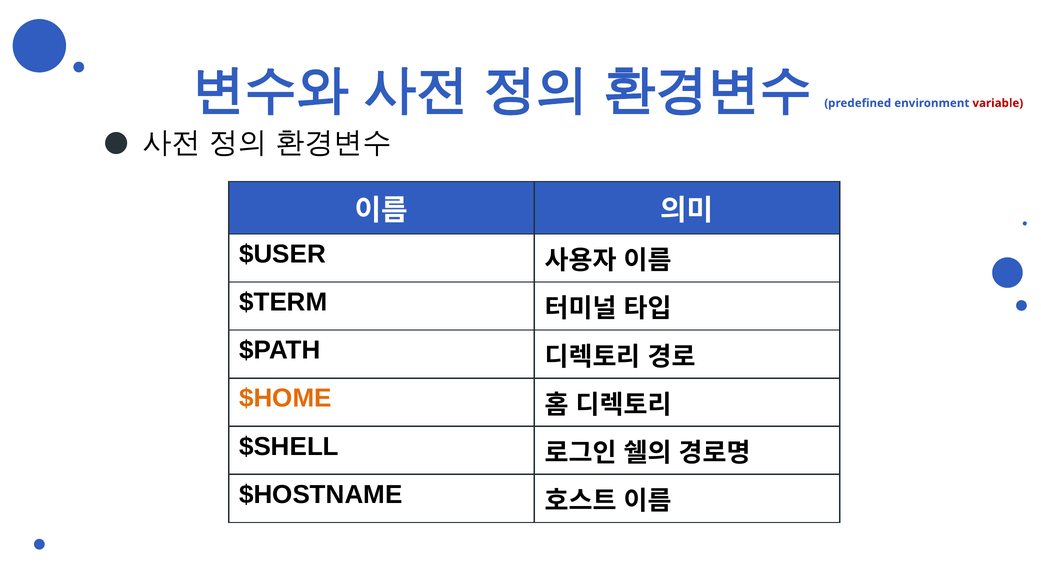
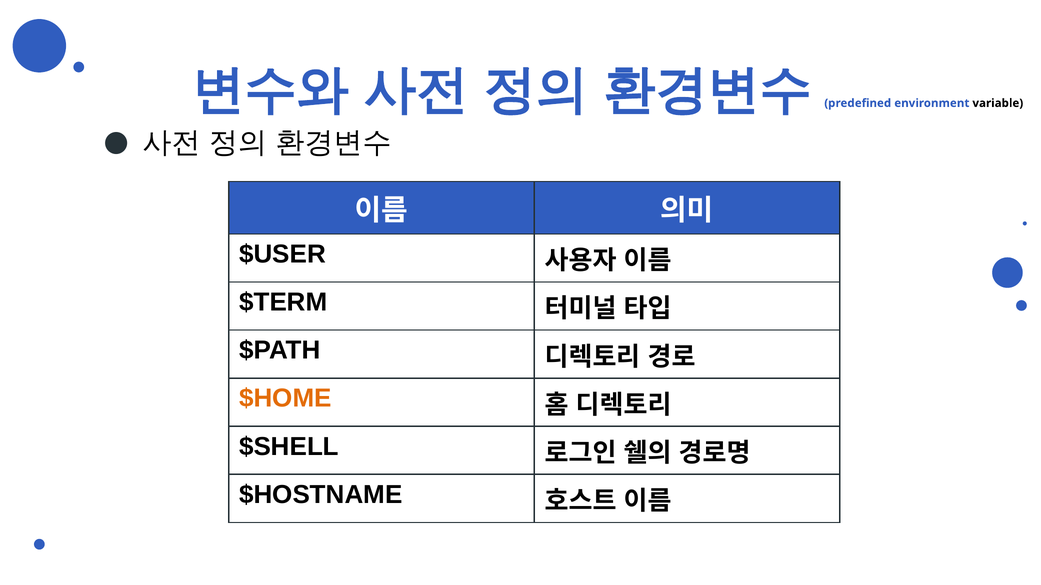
variable colour: red -> black (998, 103)
